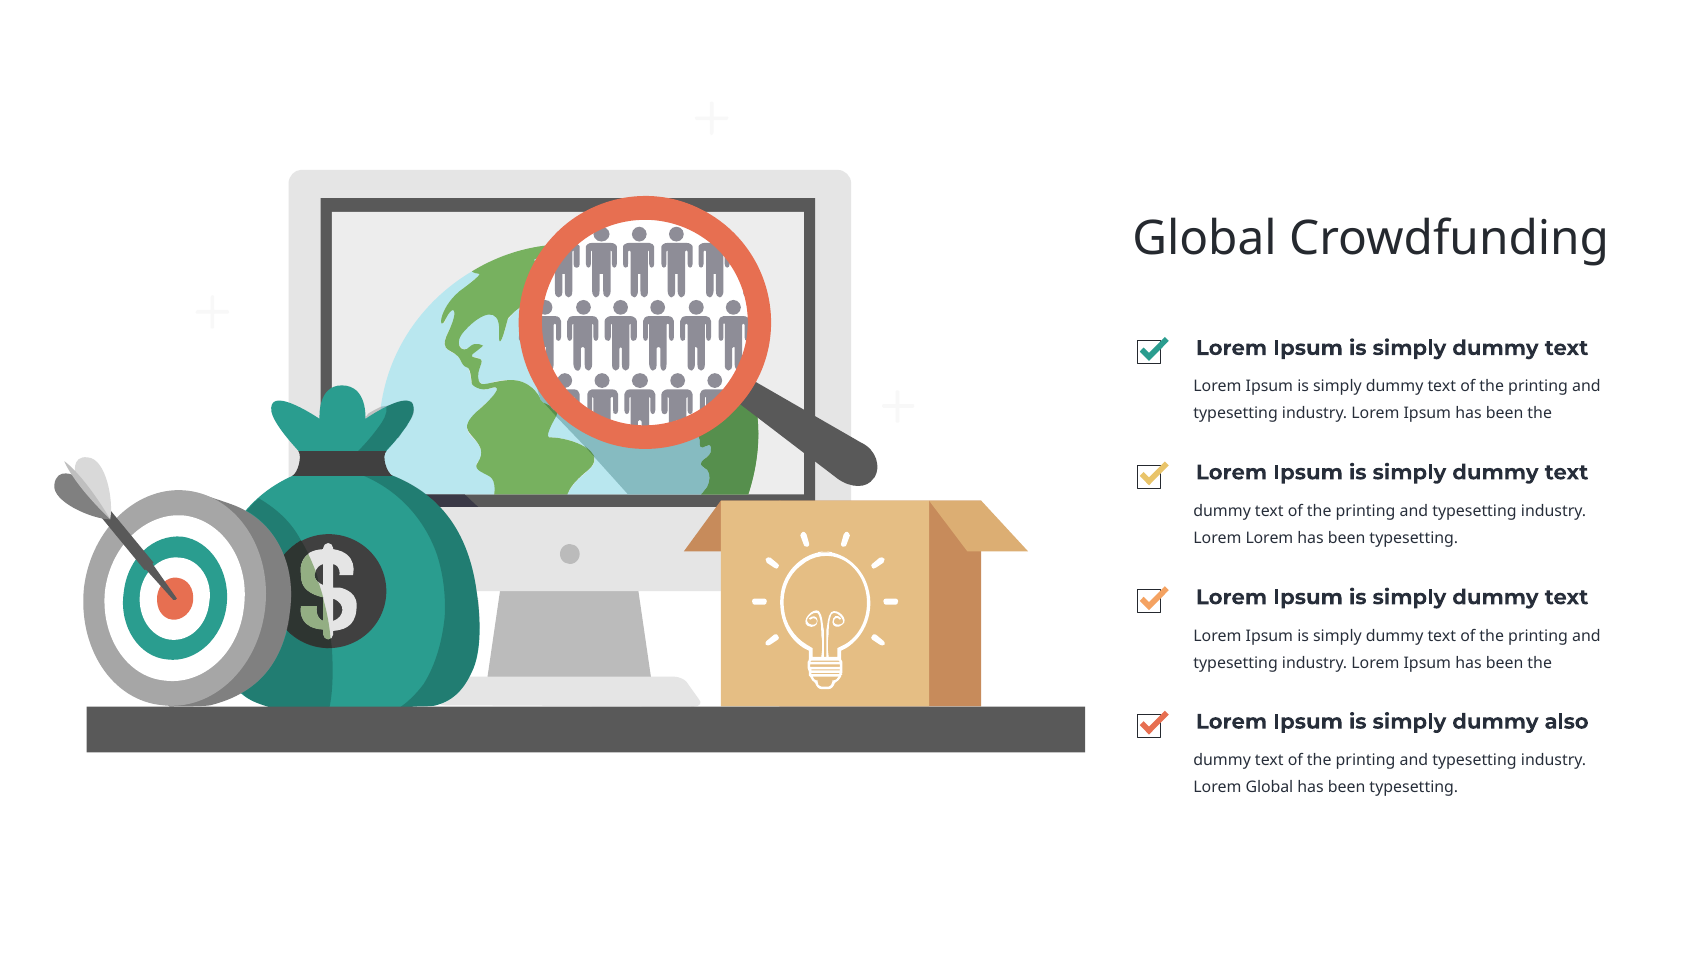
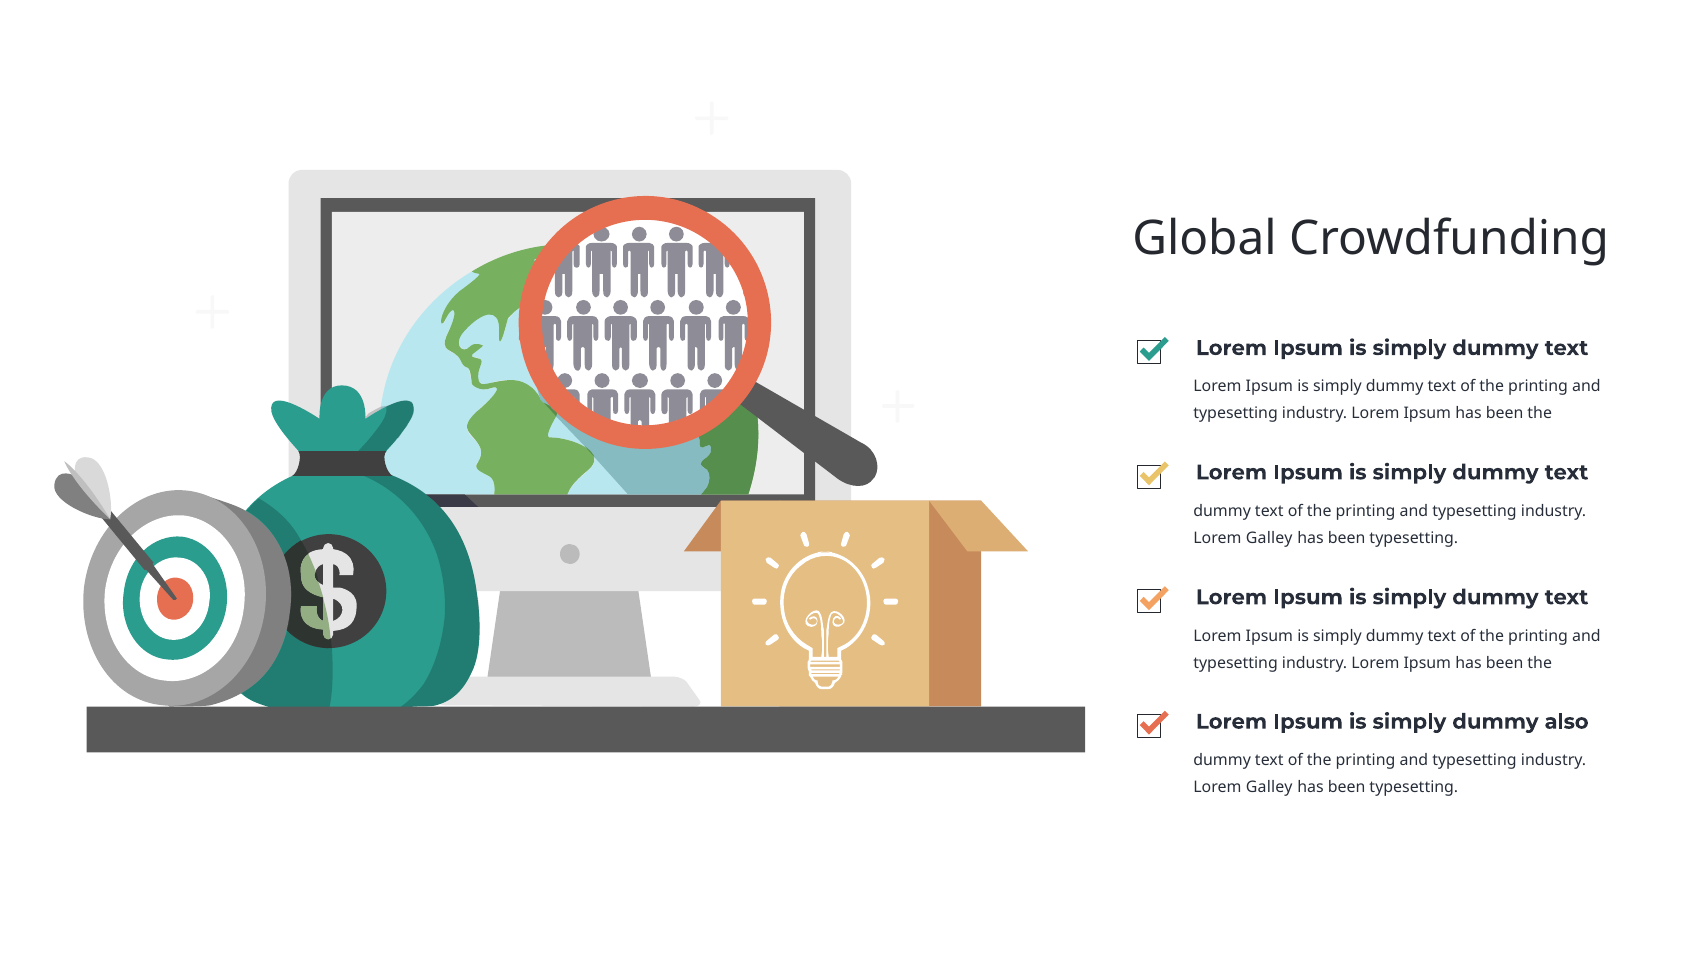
Lorem: Lorem -> Galley (1269, 538)
Global: Global -> Galley (1269, 787)
